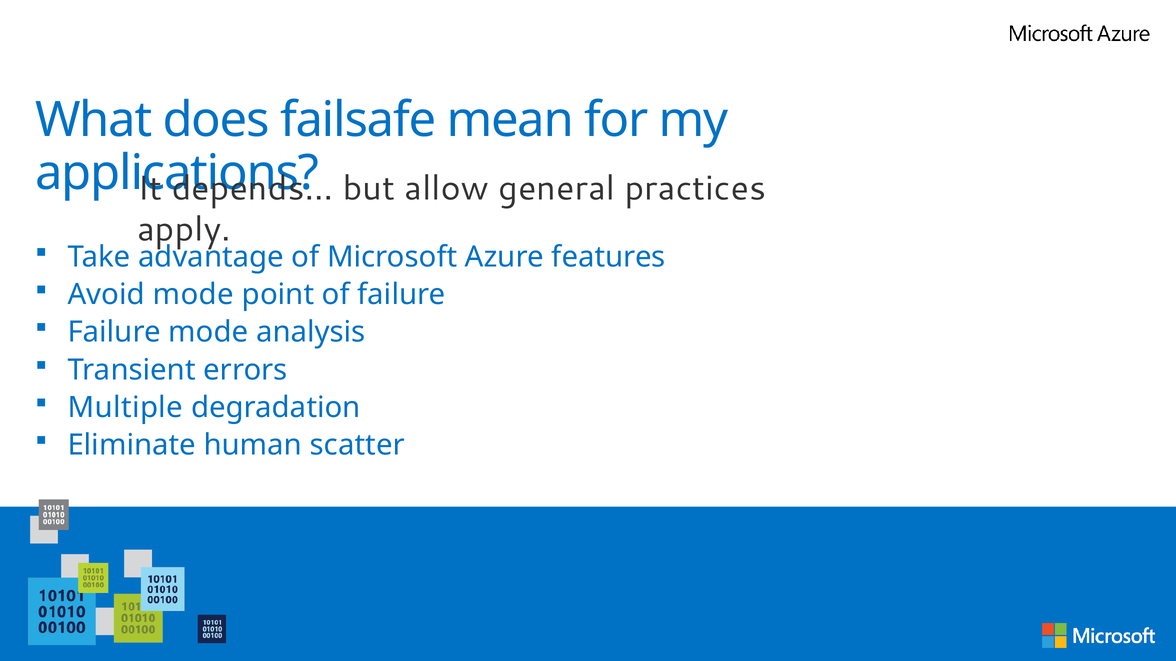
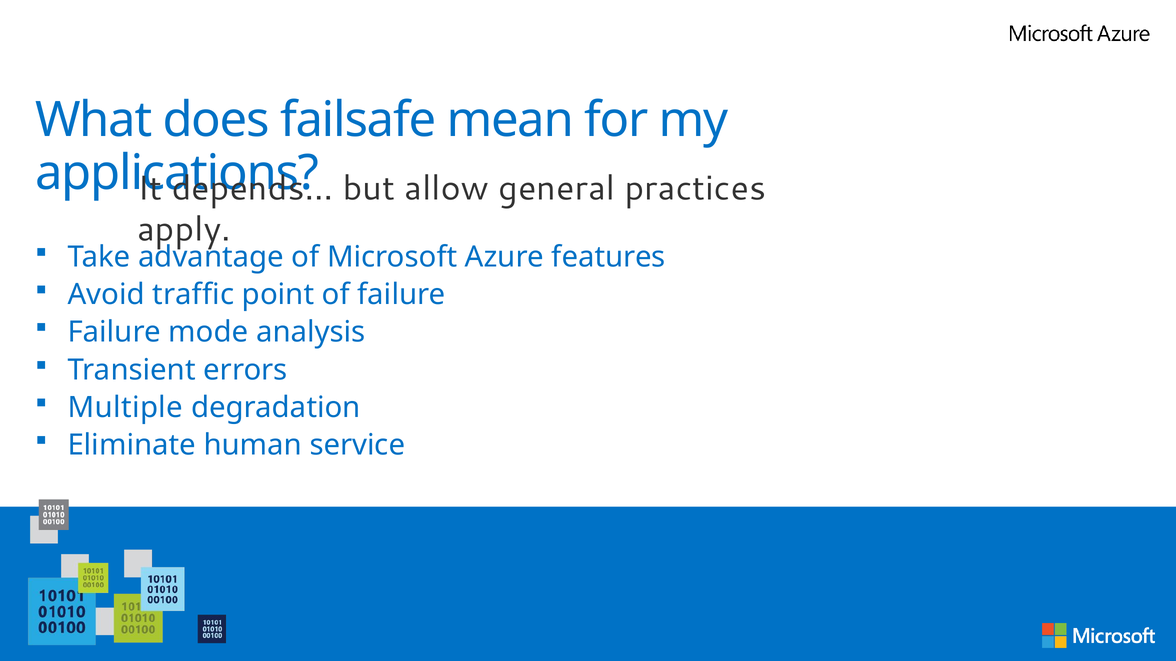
Avoid mode: mode -> traffic (193, 295)
scatter: scatter -> service (357, 445)
